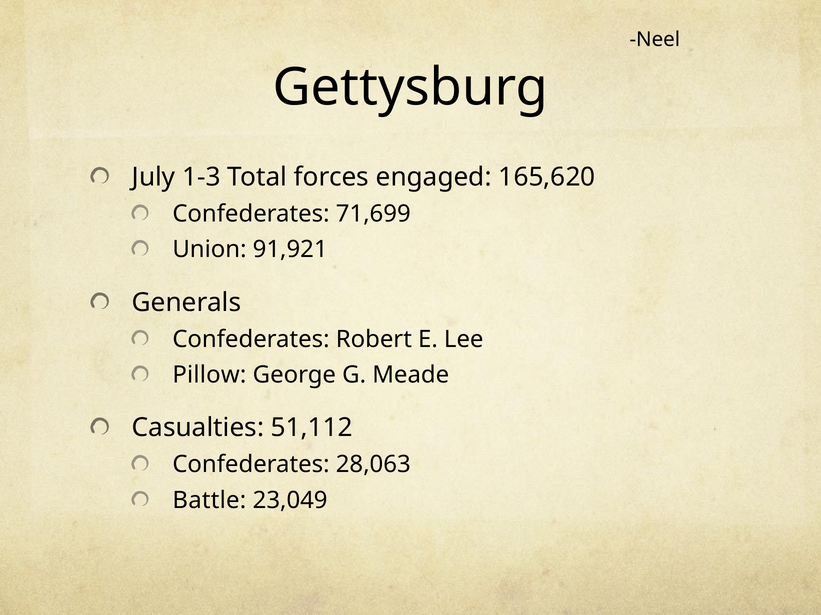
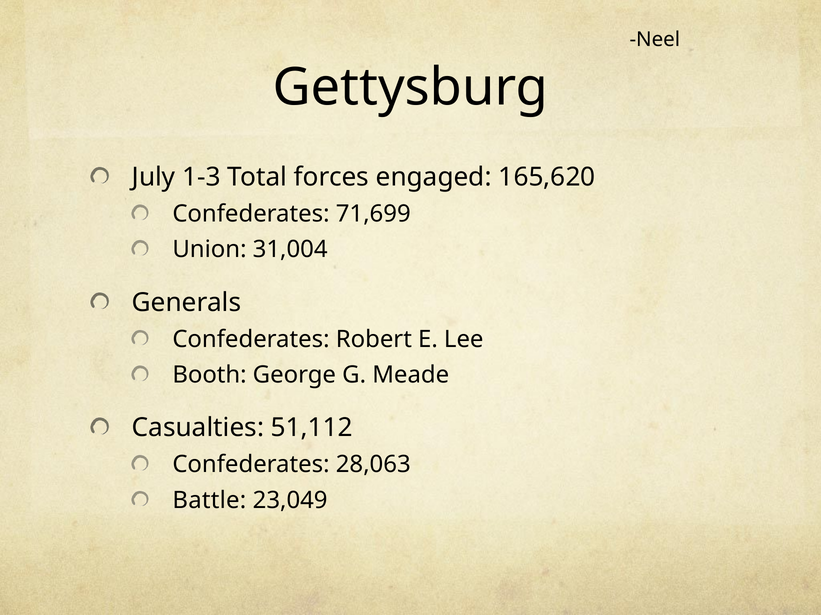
91,921: 91,921 -> 31,004 (290, 250)
Pillow: Pillow -> Booth (210, 375)
